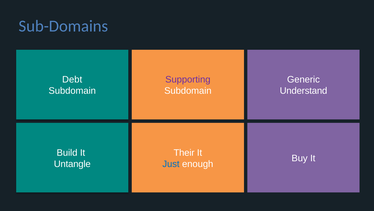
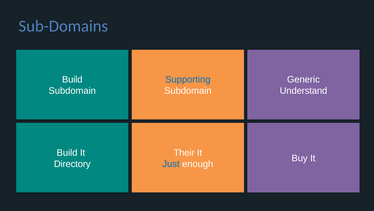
Debt: Debt -> Build (72, 79)
Supporting colour: purple -> blue (188, 79)
Untangle: Untangle -> Directory (72, 163)
